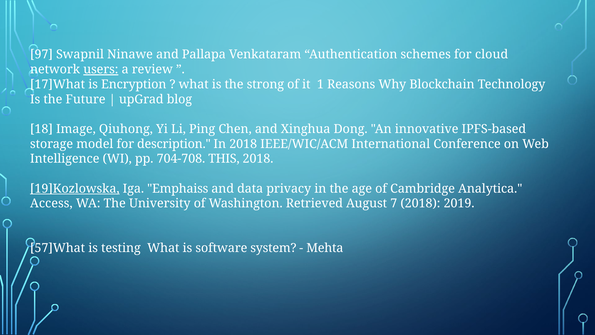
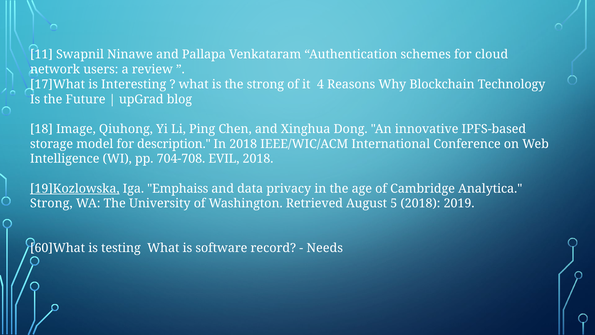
97: 97 -> 11 (41, 55)
users underline: present -> none (101, 69)
Encryption: Encryption -> Interesting (134, 84)
1: 1 -> 4 (320, 84)
THIS: THIS -> EVIL (224, 159)
Access: Access -> Strong (51, 203)
7: 7 -> 5 (394, 203)
57]What: 57]What -> 60]What (58, 248)
system: system -> record (273, 248)
Mehta: Mehta -> Needs (325, 248)
